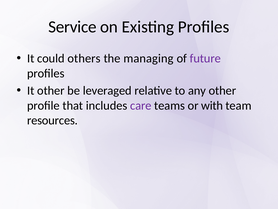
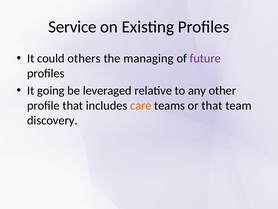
It other: other -> going (51, 90)
care colour: purple -> orange (141, 105)
or with: with -> that (212, 105)
resources: resources -> discovery (52, 120)
